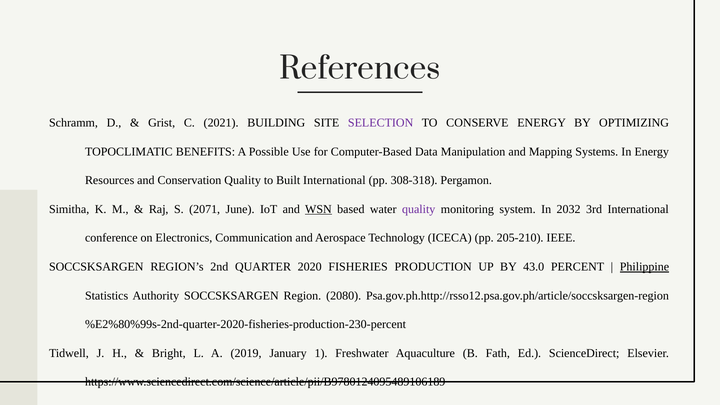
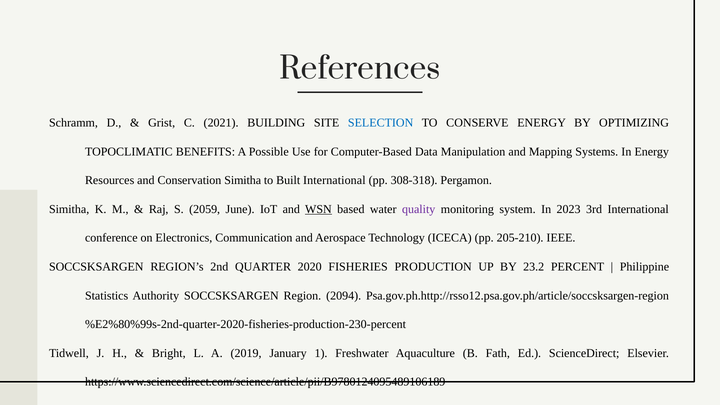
SELECTION colour: purple -> blue (381, 123)
Conservation Quality: Quality -> Simitha (243, 180)
2071: 2071 -> 2059 (205, 209)
2032: 2032 -> 2023 (569, 209)
43.0: 43.0 -> 23.2 (534, 267)
Philippine underline: present -> none (644, 267)
2080: 2080 -> 2094 (344, 296)
